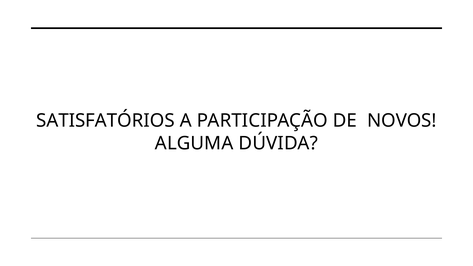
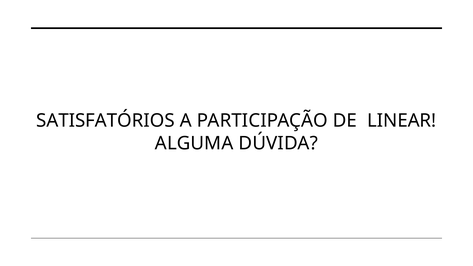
NOVOS: NOVOS -> LINEAR (402, 121)
